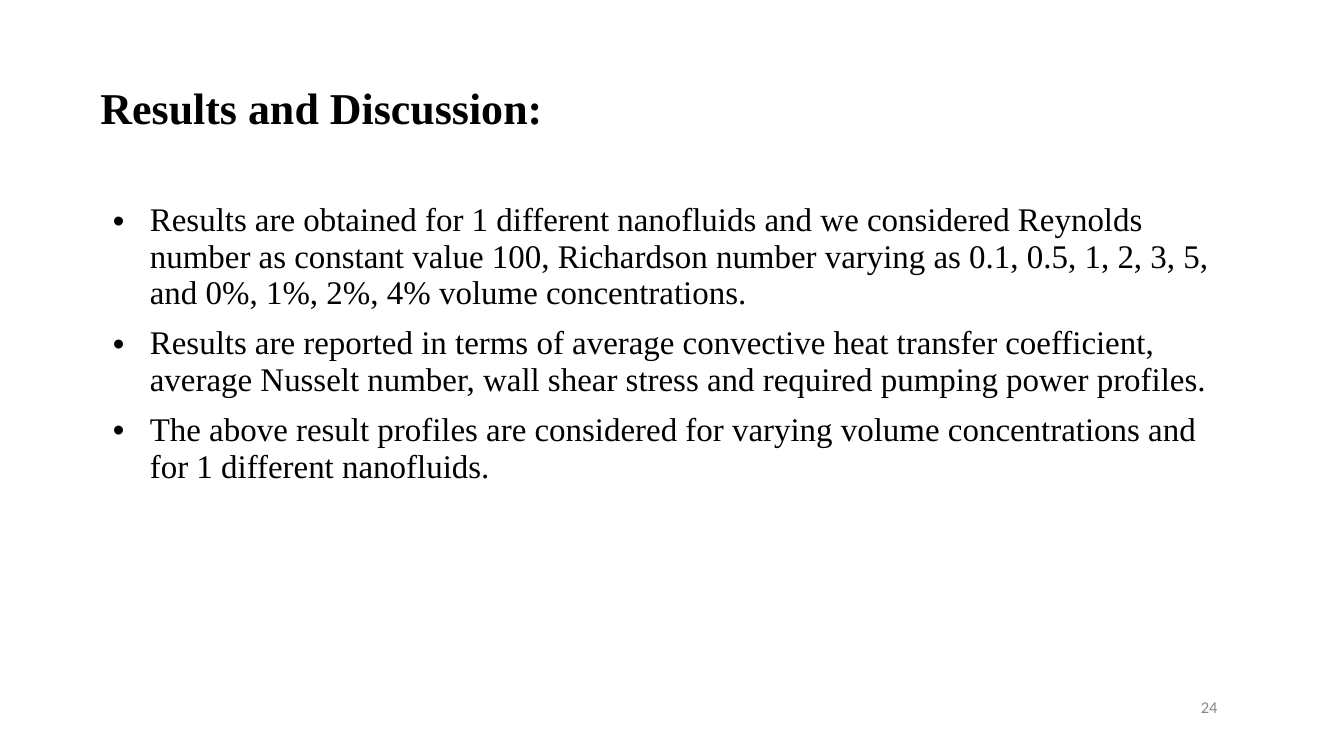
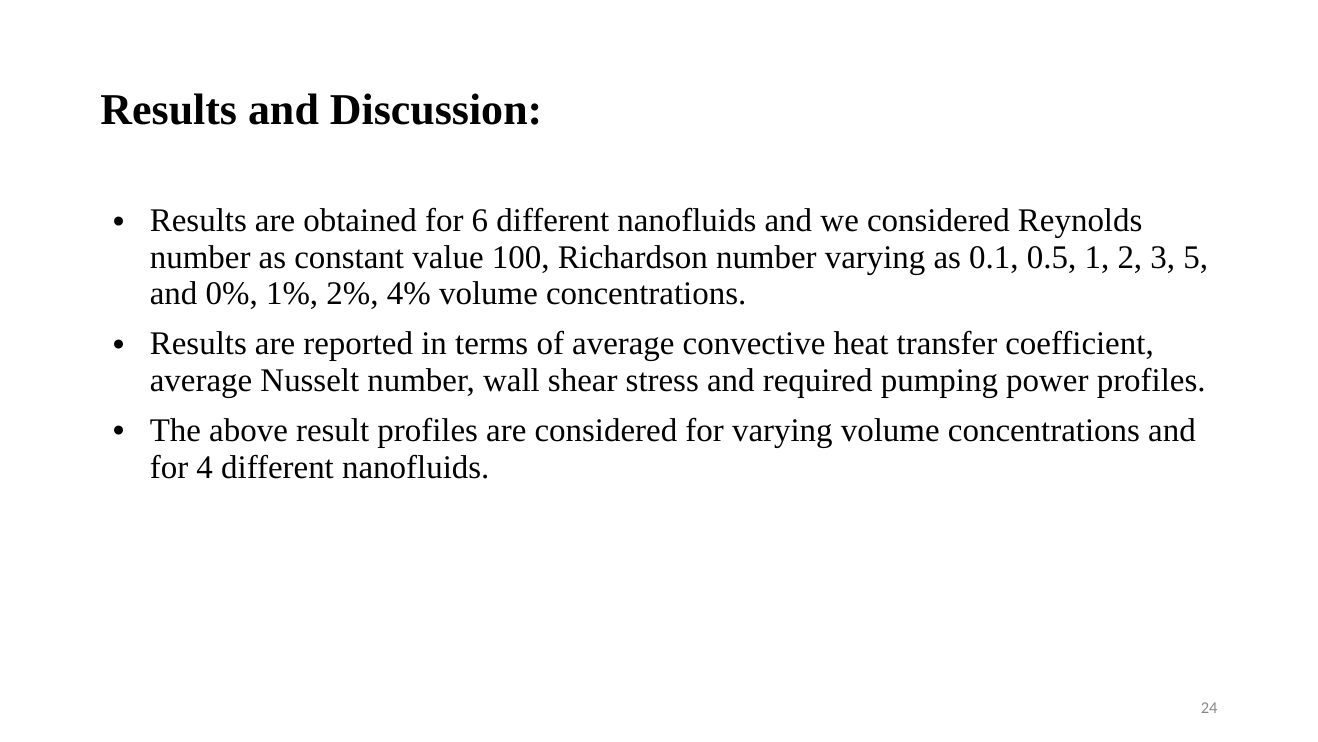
obtained for 1: 1 -> 6 (480, 221)
1: 1 -> 4 (205, 467)
